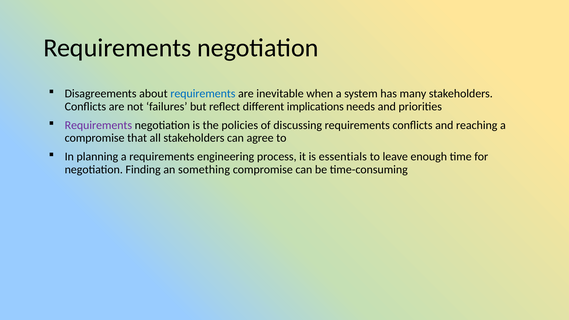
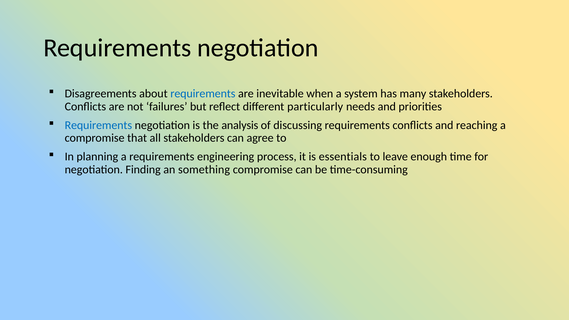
implications: implications -> particularly (315, 106)
Requirements colour: purple -> blue (98, 125)
policies: policies -> analysis (240, 125)
